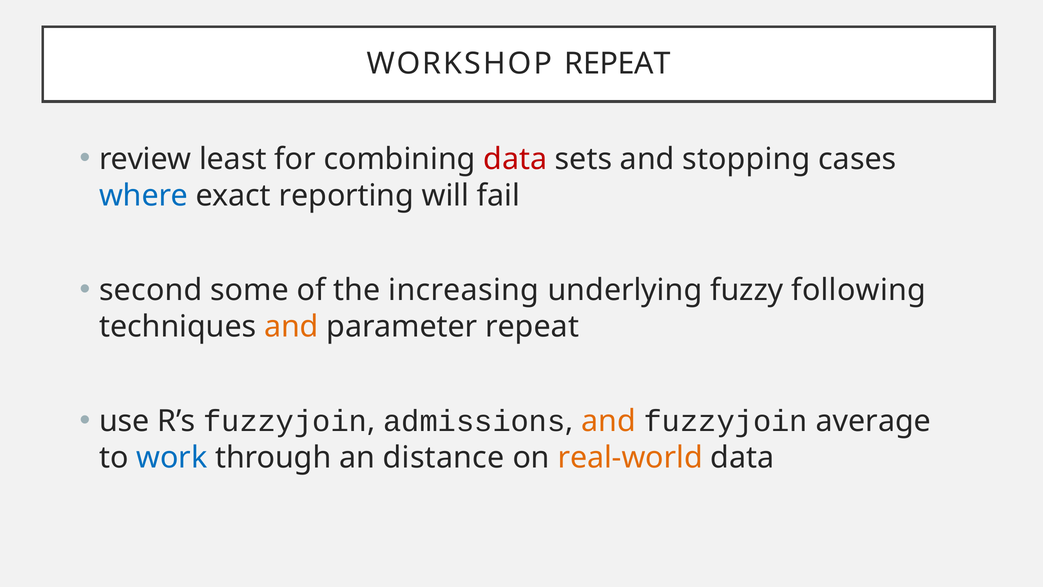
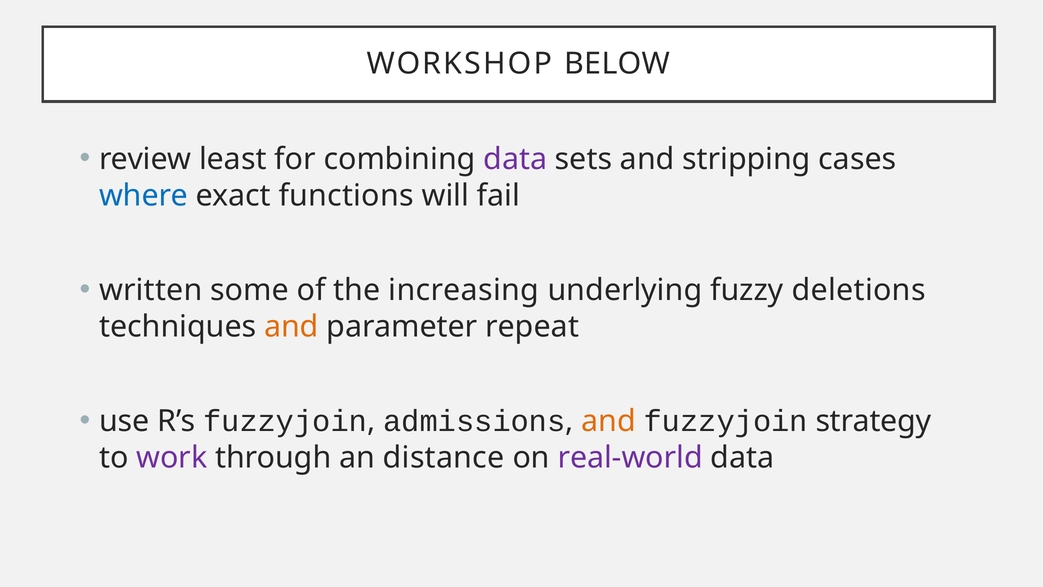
WORKSHOP REPEAT: REPEAT -> BELOW (617, 64)
data colour: red -> purple (515, 159)
stopping: stopping -> stripping (746, 159)
reporting: reporting -> functions (346, 195)
second: second -> written (151, 290)
following: following -> deletions (859, 290)
average: average -> strategy (873, 421)
work colour: blue -> purple (172, 458)
real-world colour: orange -> purple (630, 458)
